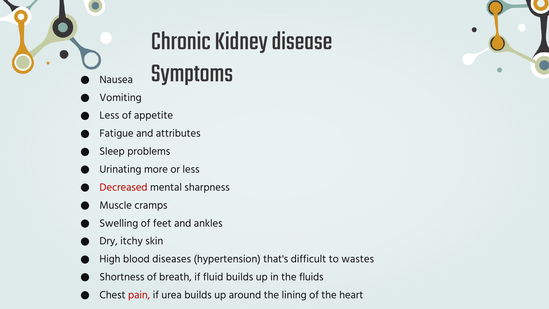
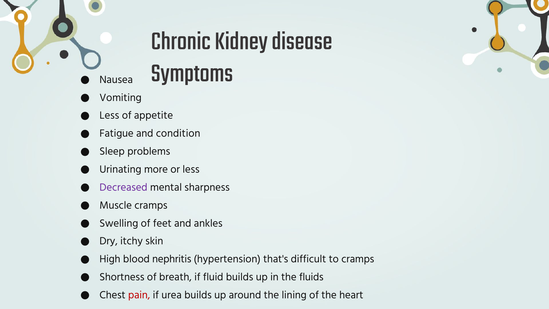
attributes: attributes -> condition (178, 133)
Decreased colour: red -> purple (123, 187)
diseases: diseases -> nephritis (172, 259)
to wastes: wastes -> cramps (358, 259)
